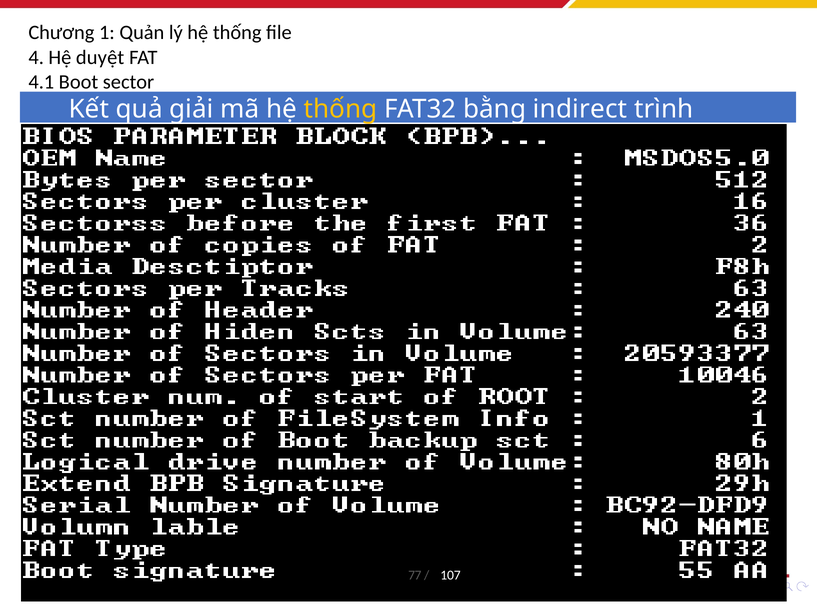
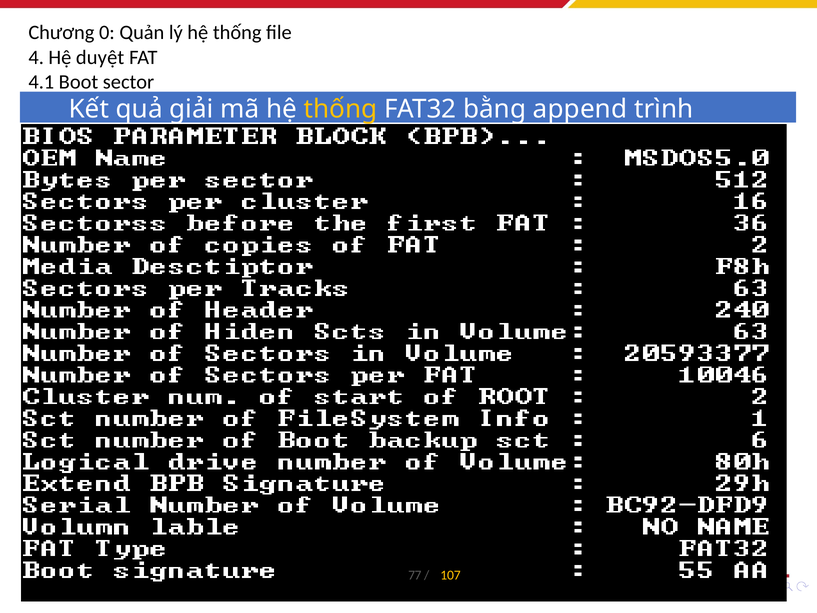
1: 1 -> 0 (107, 33)
indirect: indirect -> append (580, 109)
107 colour: white -> yellow (451, 575)
